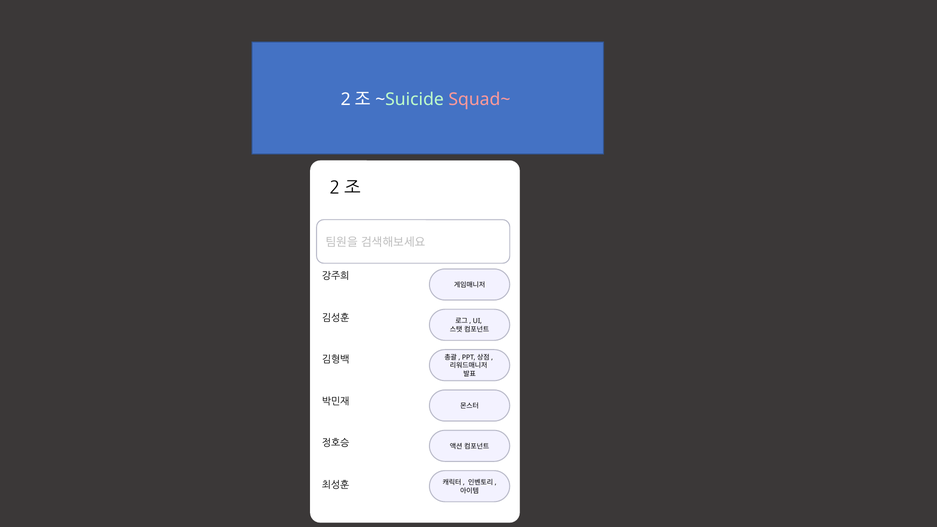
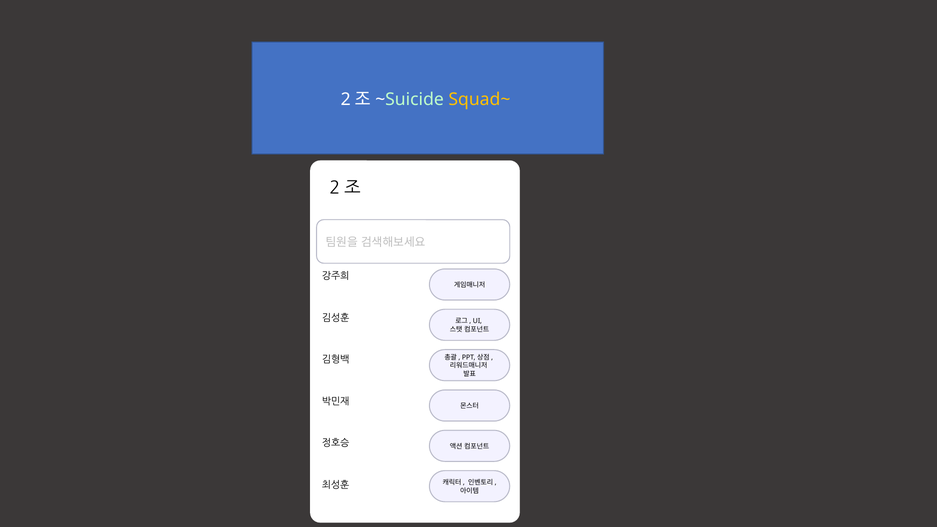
Squad~ colour: pink -> yellow (479, 99)
